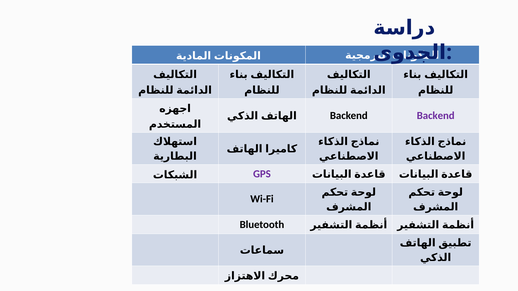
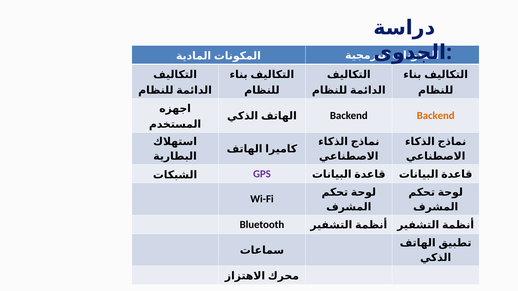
Backend colour: purple -> orange (436, 116)
